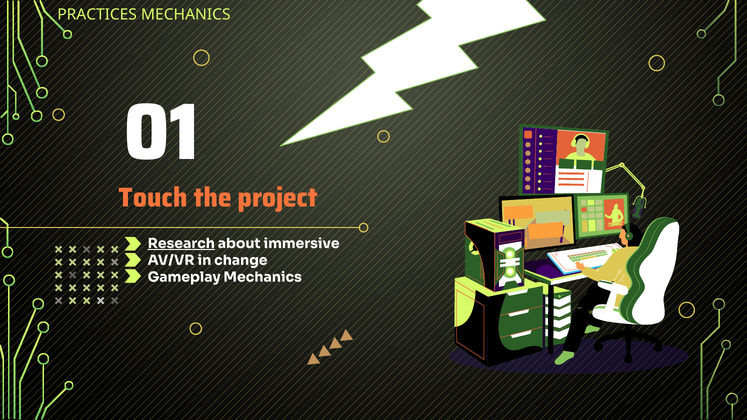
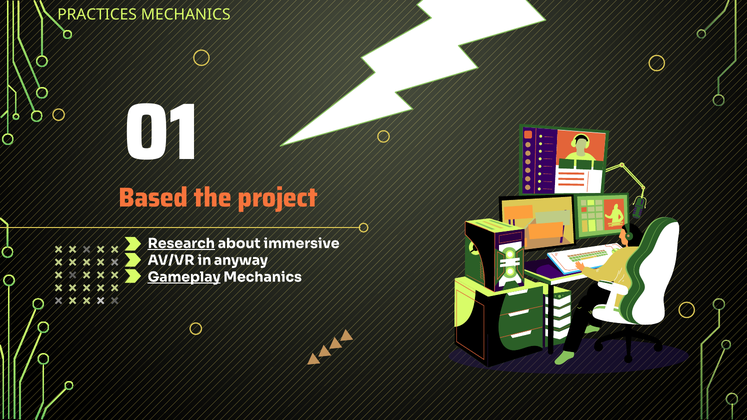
Touch: Touch -> Based (153, 198)
change: change -> anyway (241, 260)
Gameplay underline: none -> present (184, 277)
